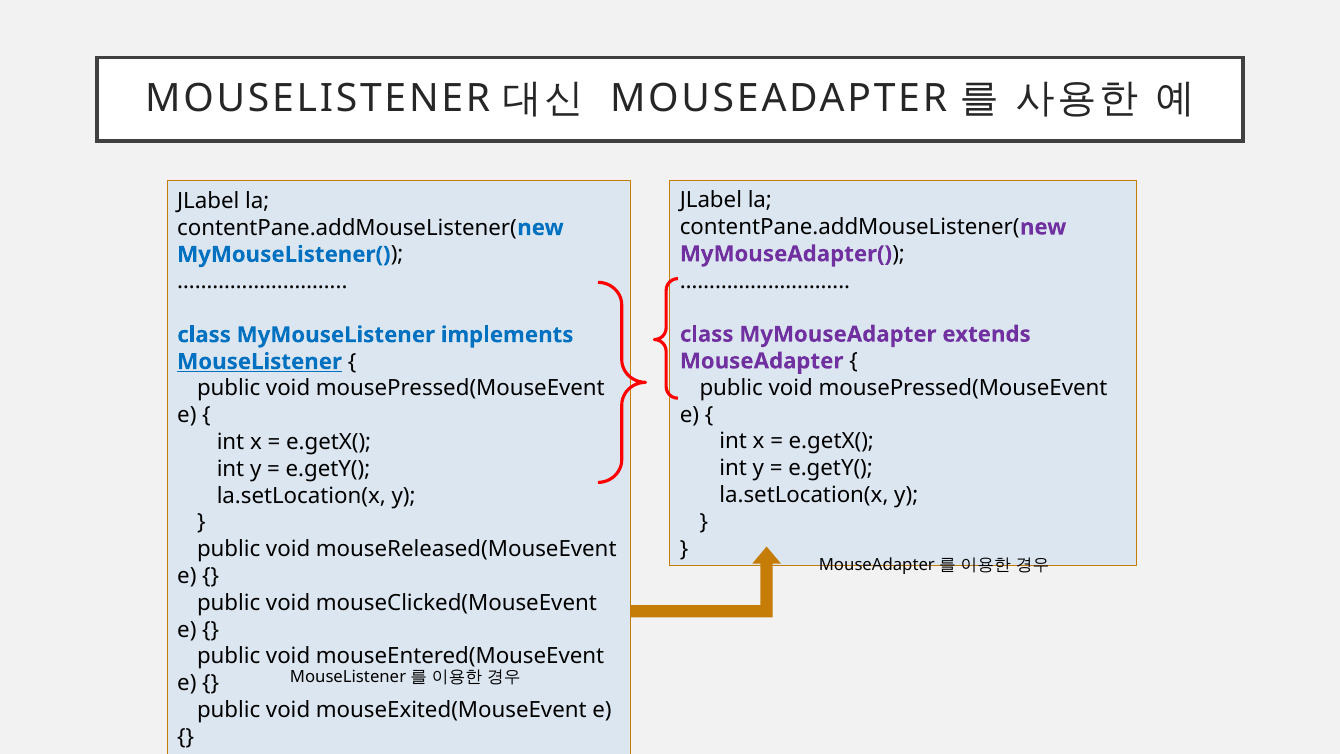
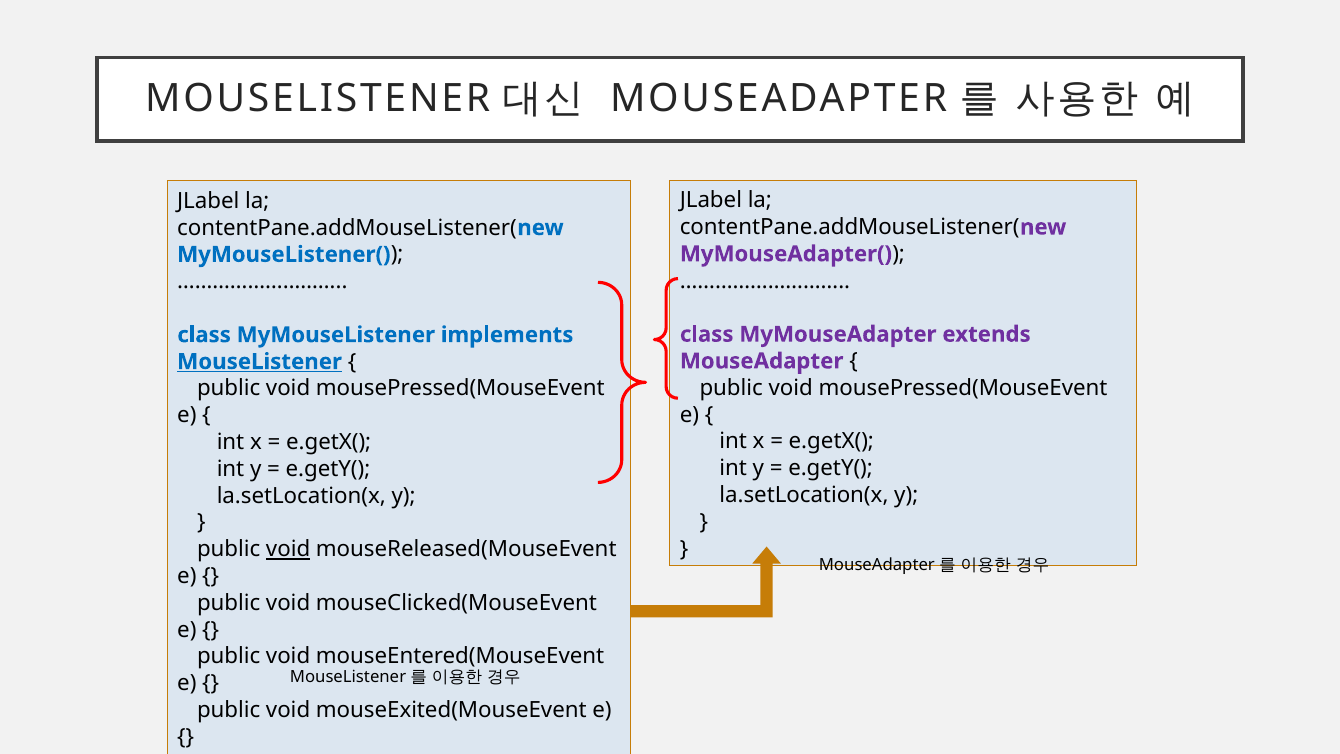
void underline: none -> present (288, 549)
